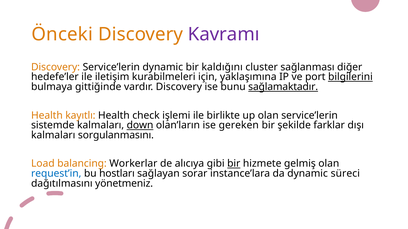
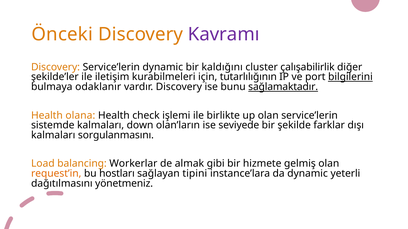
sağlanması: sağlanması -> çalışabilirlik (308, 67)
hedefe’ler: hedefe’ler -> şekilde’ler (55, 77)
yaklaşımına: yaklaşımına -> tutarlılığının (248, 77)
gittiğinde: gittiğinde -> odaklanır (98, 87)
kayıtlı: kayıtlı -> olana (80, 116)
down underline: present -> none (140, 125)
gereken: gereken -> seviyede (239, 125)
alıcıya: alıcıya -> almak (189, 164)
bir underline: present -> none (234, 164)
request’in colour: blue -> orange (56, 174)
sorar: sorar -> tipini (195, 174)
süreci: süreci -> yeterli (345, 174)
